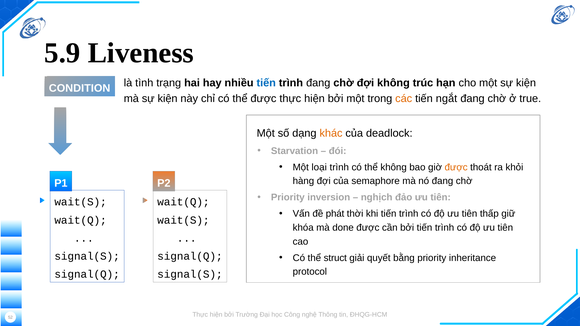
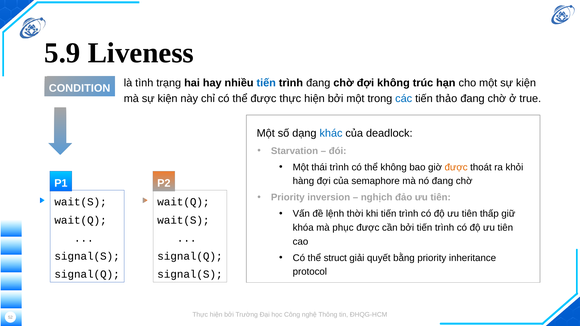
các colour: orange -> blue (404, 99)
ngắt: ngắt -> thảo (447, 99)
khác colour: orange -> blue (331, 133)
loại: loại -> thái (319, 167)
phát: phát -> lệnh (335, 214)
done: done -> phục (343, 228)
